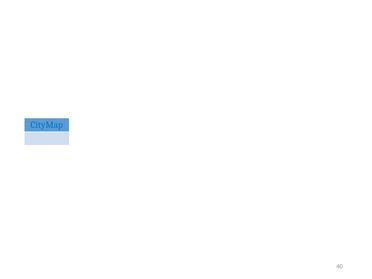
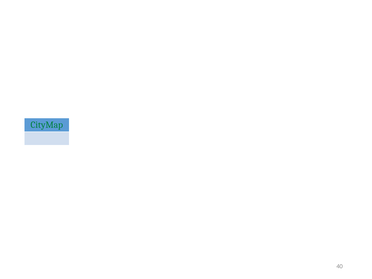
CityMap colour: blue -> green (47, 125)
